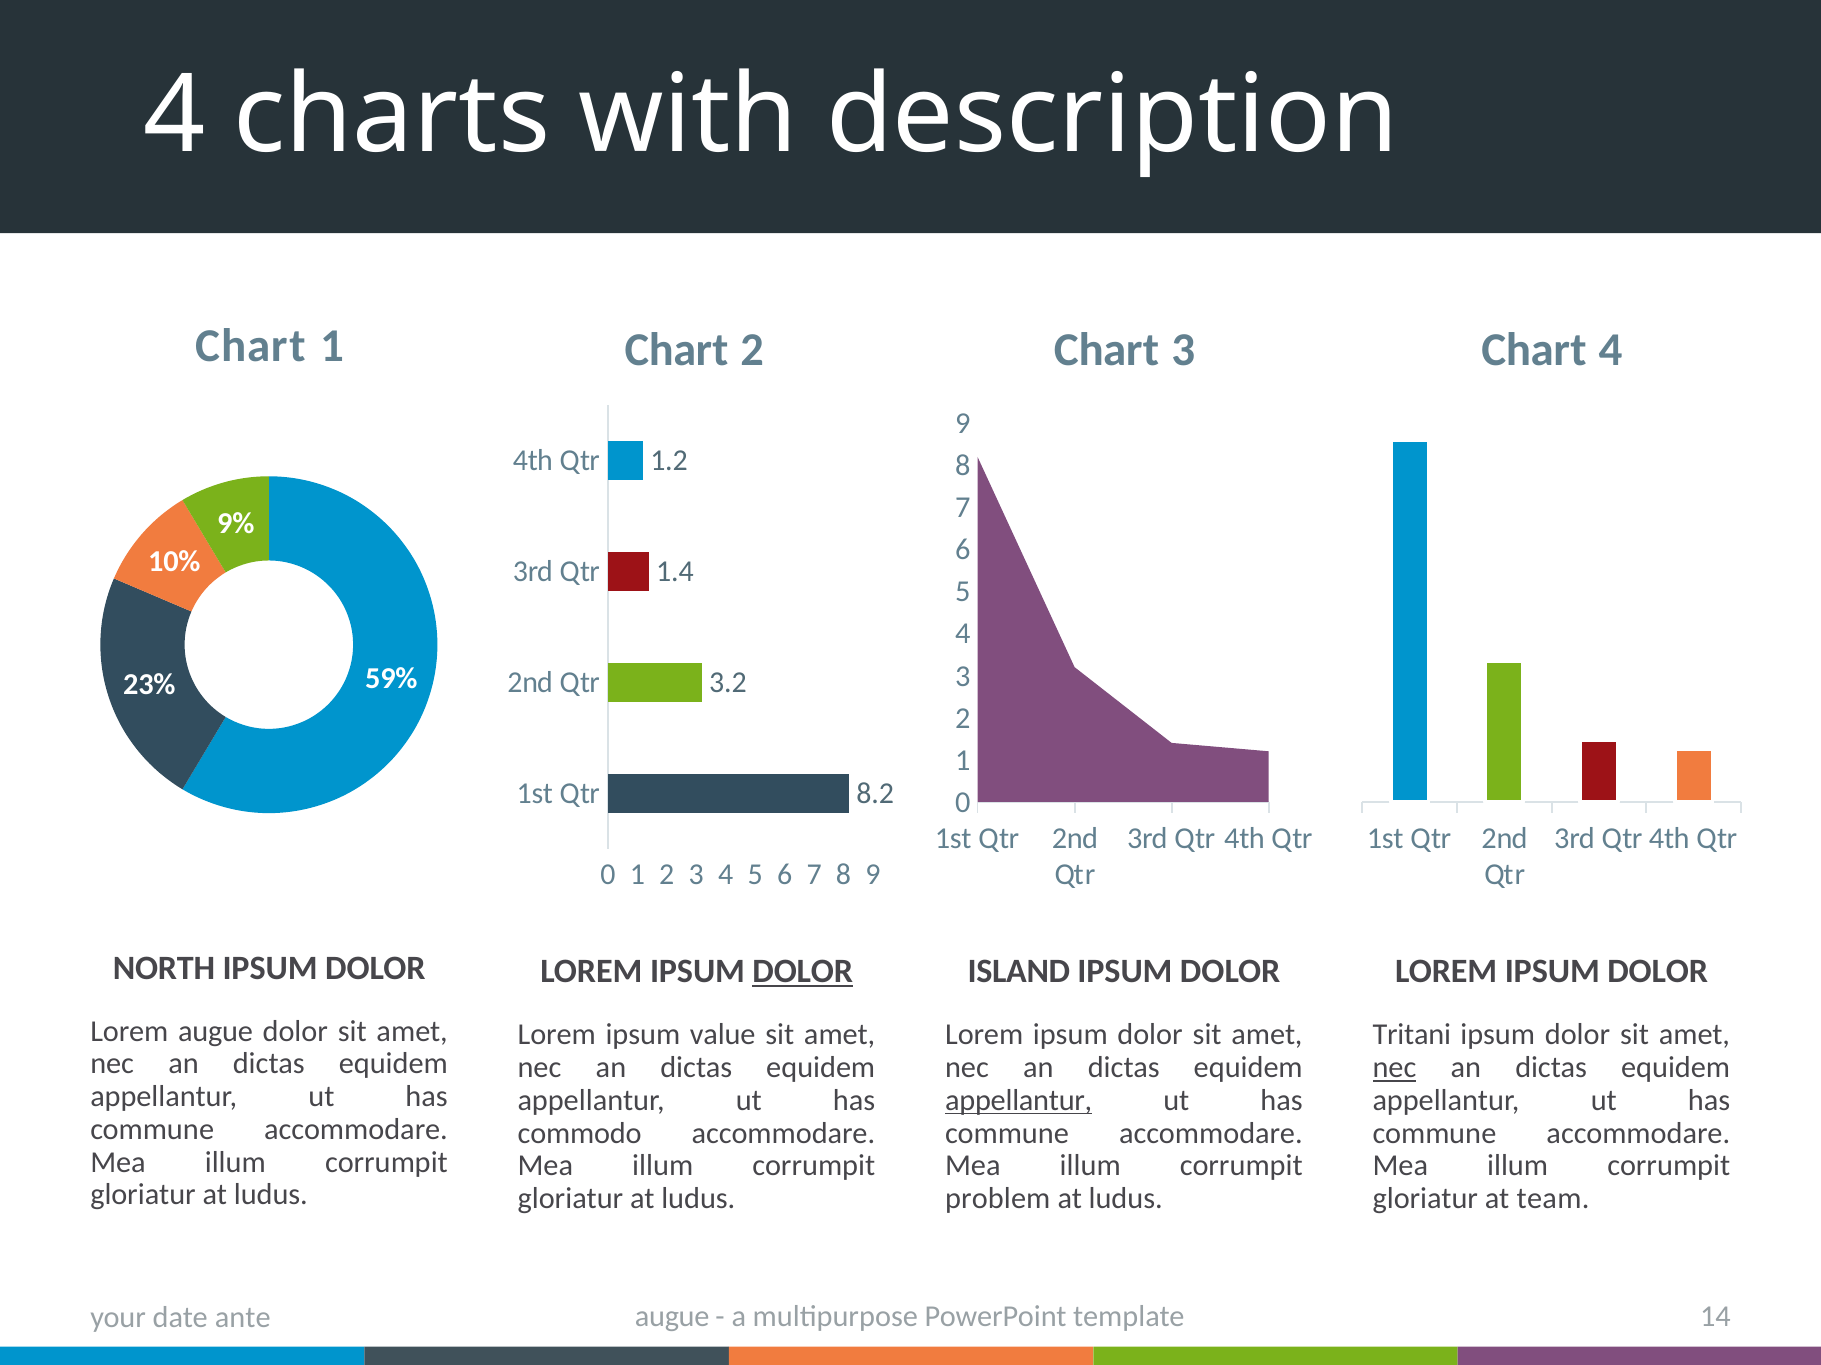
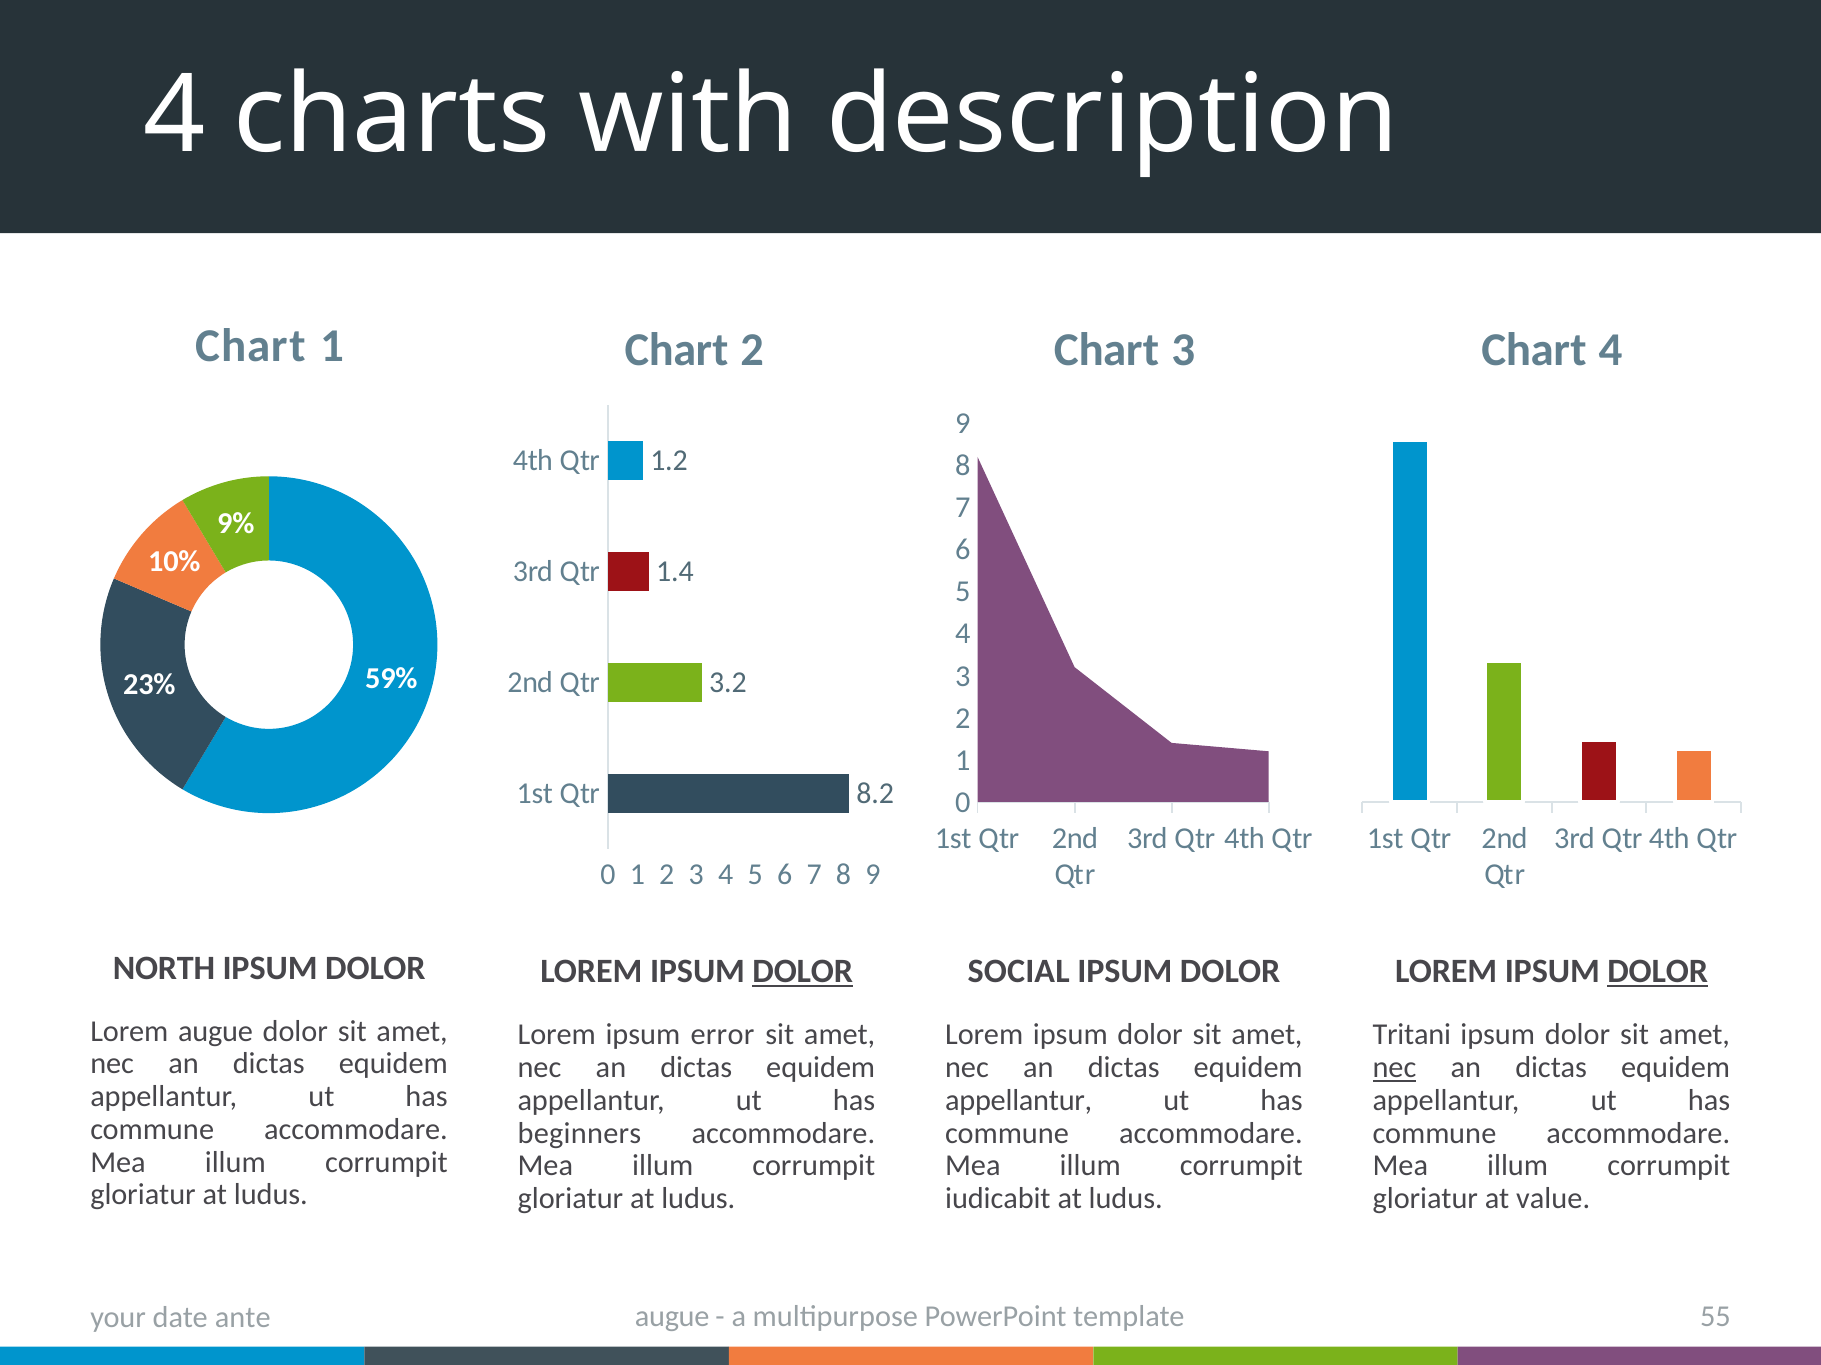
ISLAND: ISLAND -> SOCIAL (1019, 972)
DOLOR underline: none -> present (1658, 972)
value: value -> error (722, 1035)
appellantur underline: present -> none (1019, 1101)
commodo: commodo -> beginners (579, 1134)
problem: problem -> iudicabit (998, 1199)
team: team -> value (1553, 1199)
14: 14 -> 55 (1715, 1317)
